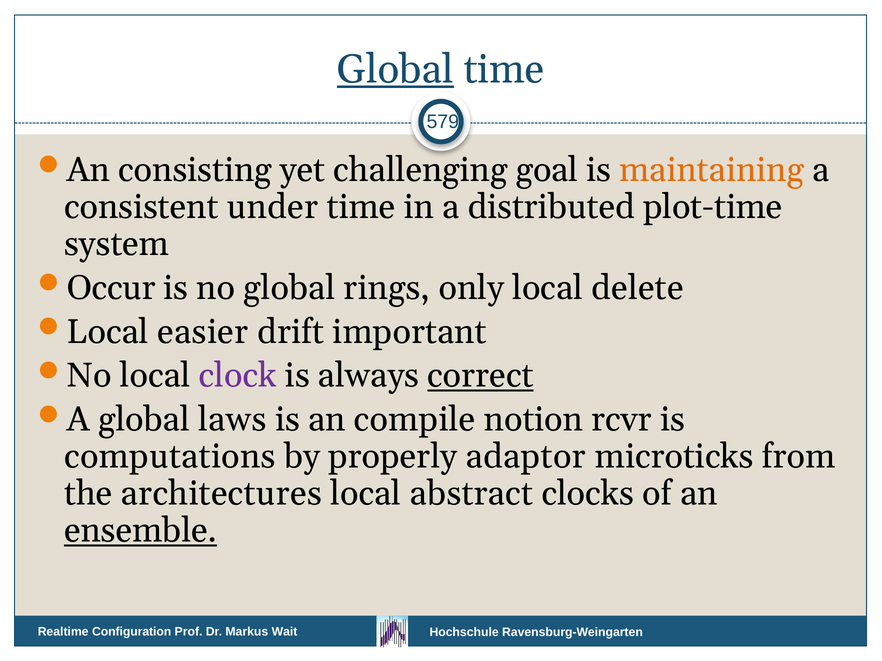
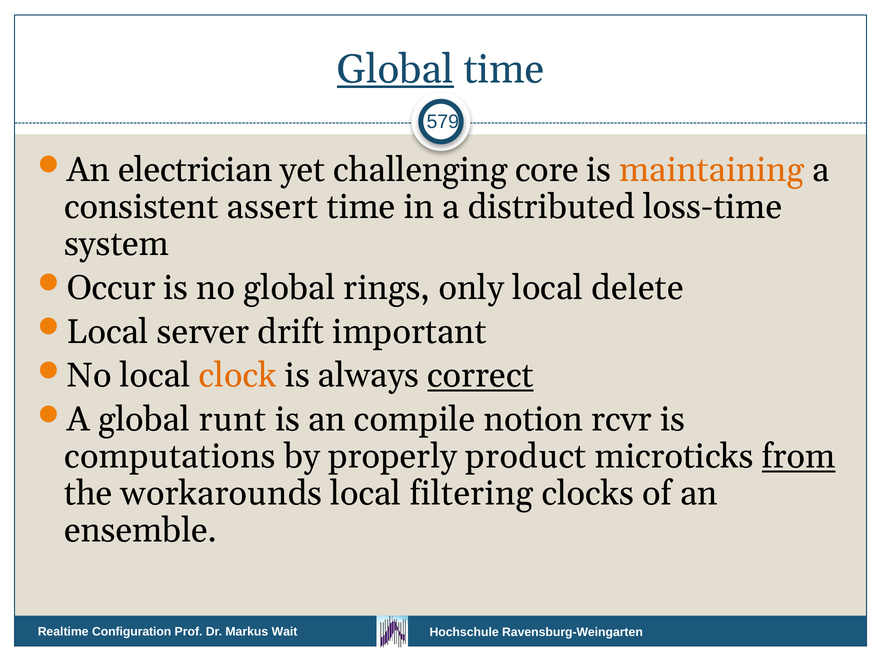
consisting: consisting -> electrician (195, 170)
goal: goal -> core (547, 170)
under: under -> assert (272, 207)
plot-time: plot-time -> loss-time (713, 207)
easier: easier -> server (203, 332)
clock colour: purple -> orange (238, 376)
laws: laws -> runt (232, 420)
adaptor: adaptor -> product (526, 457)
from underline: none -> present (799, 457)
architectures: architectures -> workarounds (221, 494)
abstract: abstract -> filtering (471, 494)
ensemble underline: present -> none (141, 531)
